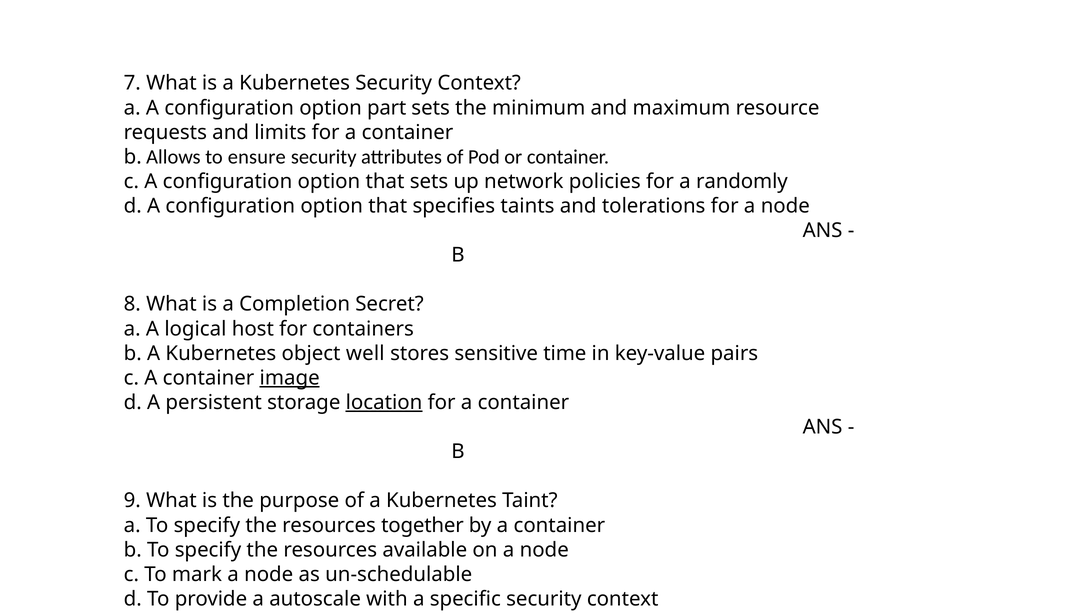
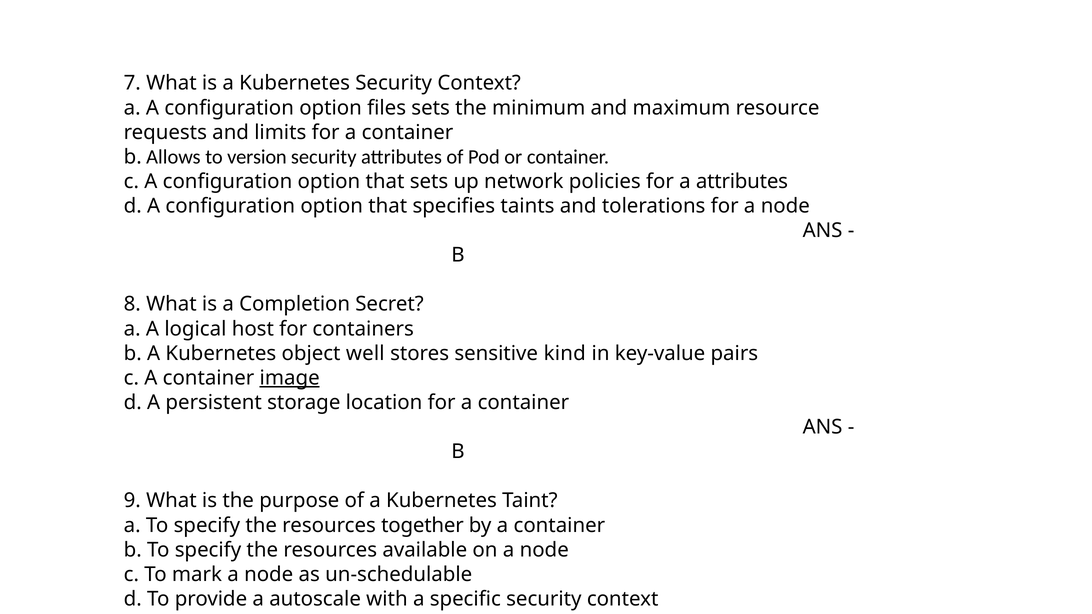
part: part -> files (387, 108)
ensure: ensure -> version (257, 157)
a randomly: randomly -> attributes (742, 182)
time: time -> kind (565, 354)
location underline: present -> none (384, 403)
